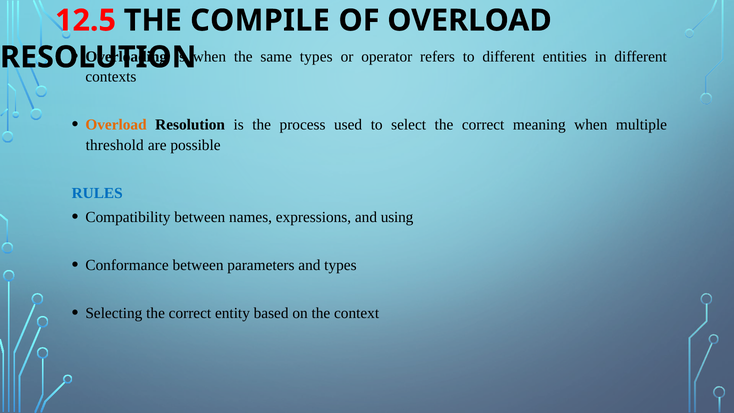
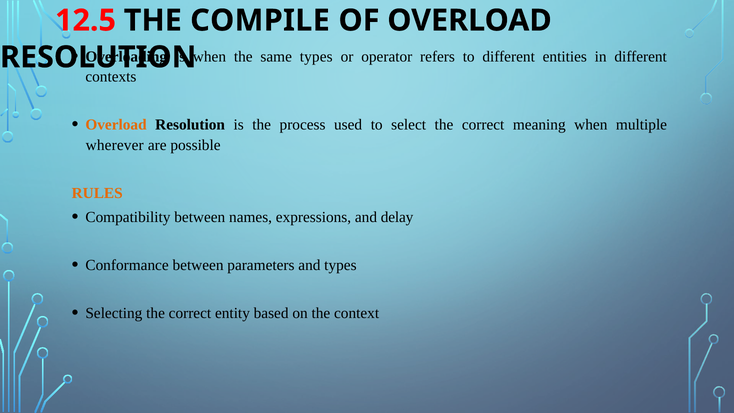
threshold: threshold -> wherever (115, 145)
RULES colour: blue -> orange (97, 193)
using: using -> delay (397, 217)
